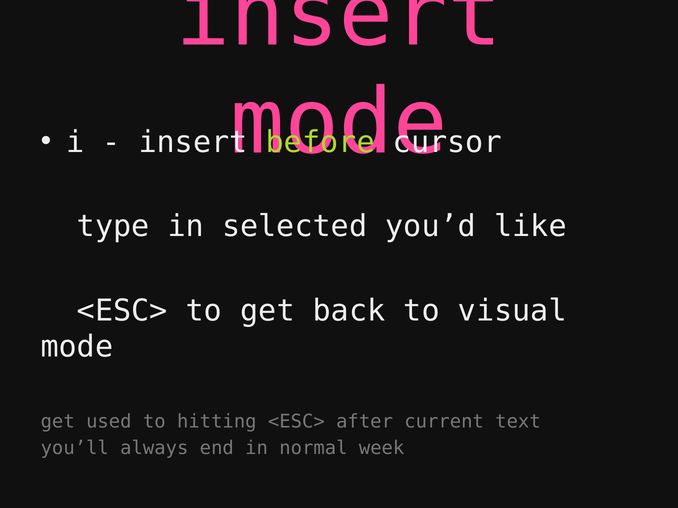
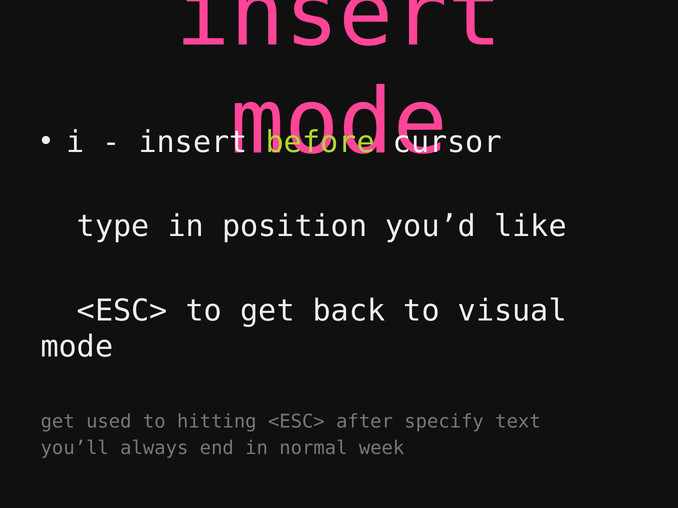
selected: selected -> position (295, 227)
current: current -> specify (444, 422)
